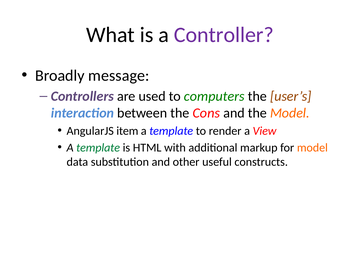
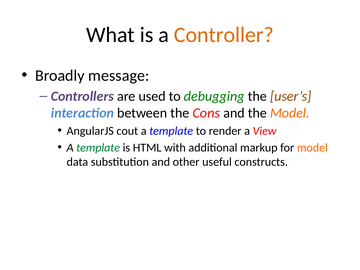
Controller colour: purple -> orange (224, 35)
computers: computers -> debugging (214, 96)
item: item -> cout (127, 131)
